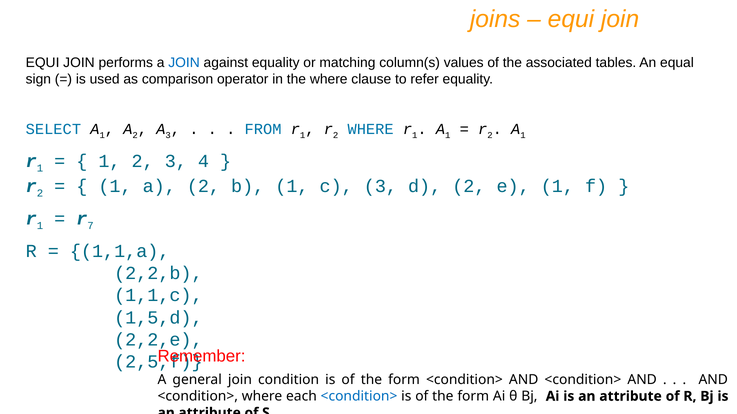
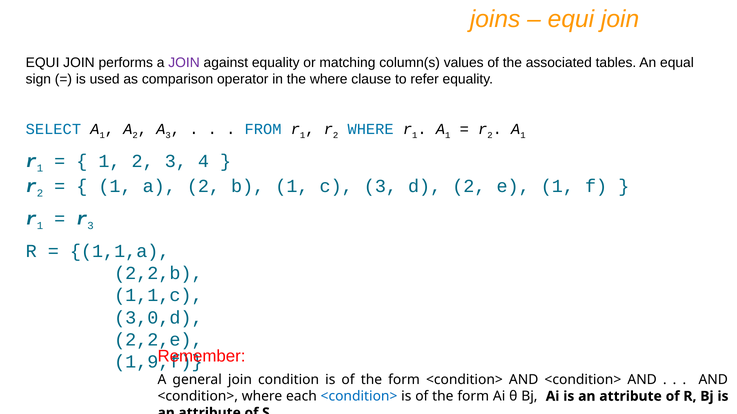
JOIN colour: blue -> purple (184, 63)
r 7: 7 -> 3 (91, 226)
1,5,d: 1,5,d -> 3,0,d (158, 318)
2,5,f: 2,5,f -> 1,9,f (158, 362)
